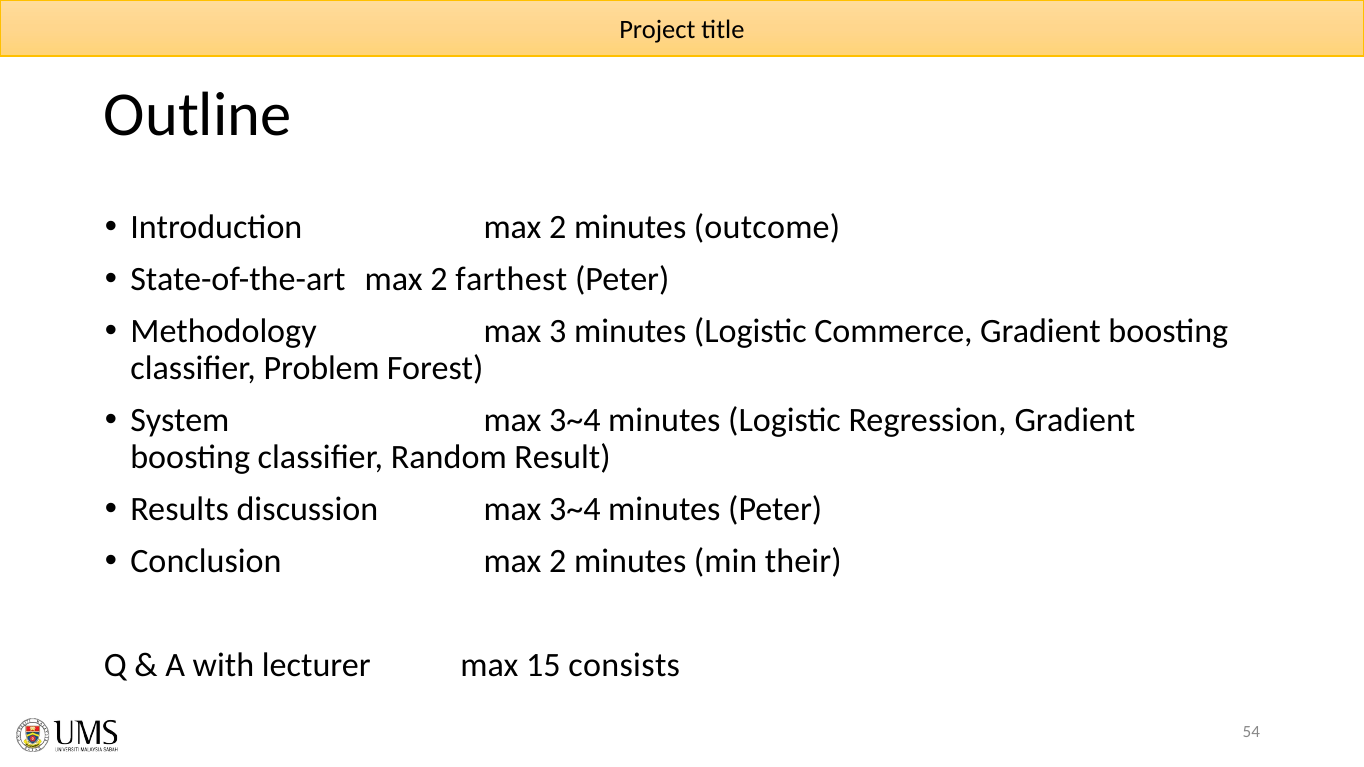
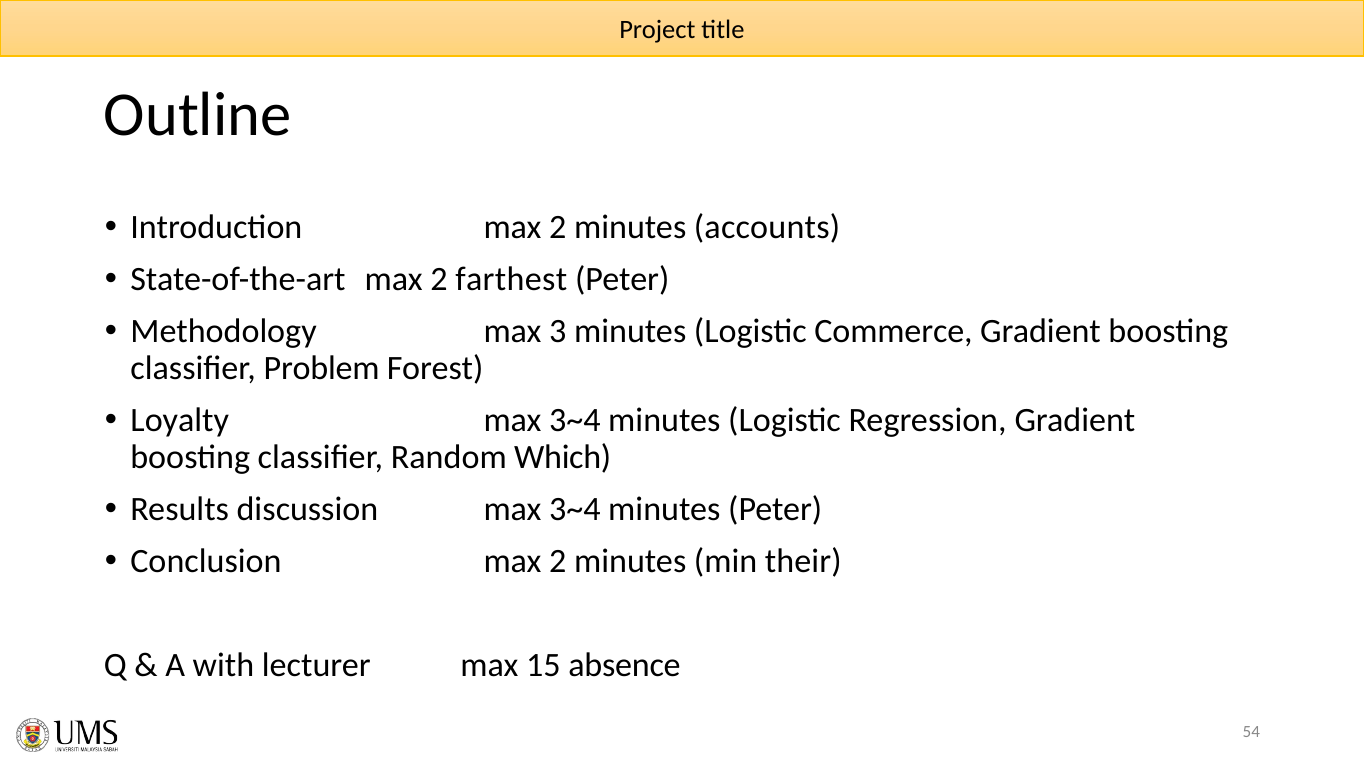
outcome: outcome -> accounts (767, 228)
System: System -> Loyalty (180, 420)
Result: Result -> Which (563, 457)
consists: consists -> absence (624, 665)
